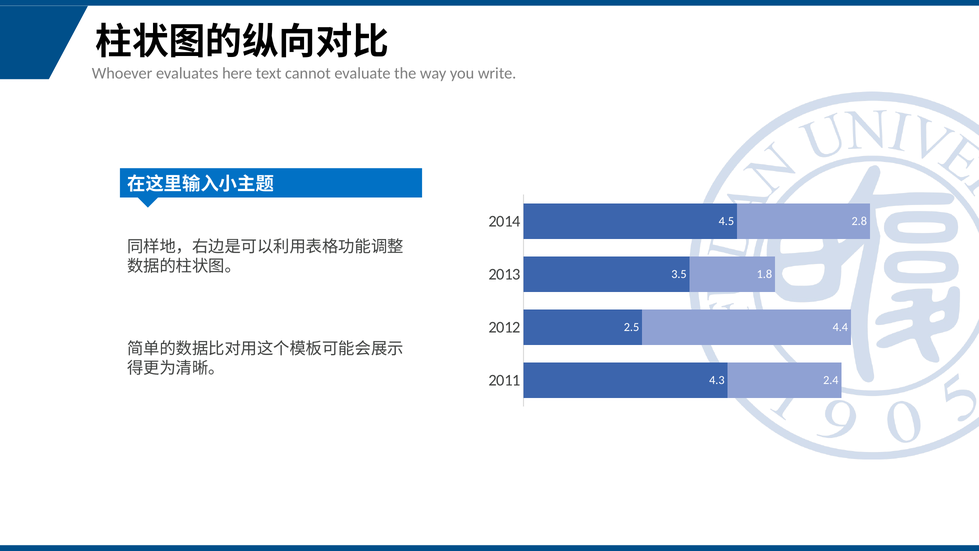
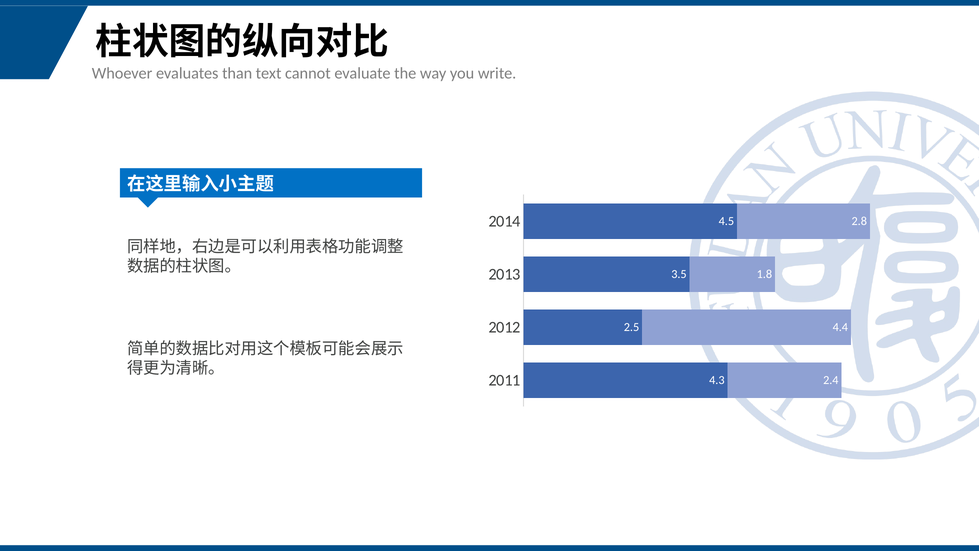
here: here -> than (237, 73)
